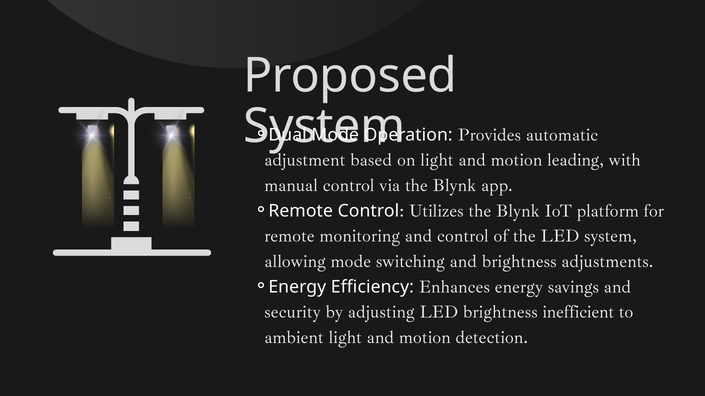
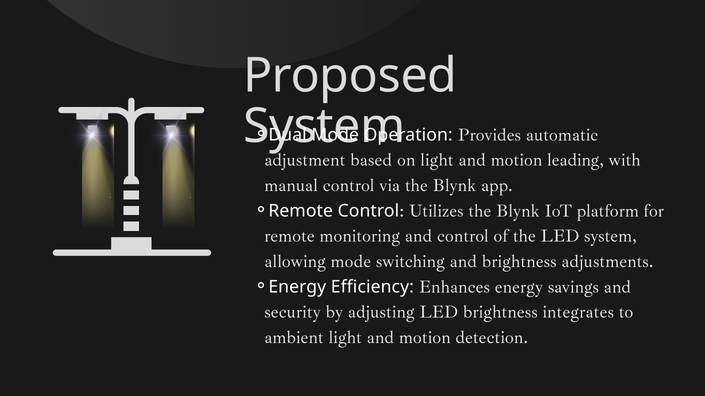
inefficient: inefficient -> integrates (578, 313)
